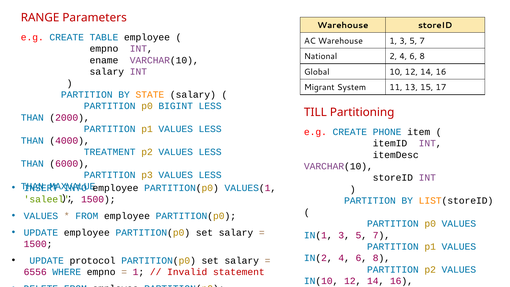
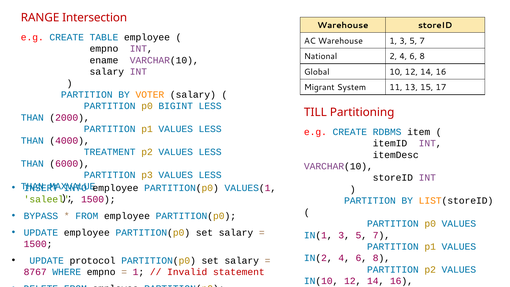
Parameters: Parameters -> Intersection (95, 18)
STATE: STATE -> VOTER (150, 95)
PHONE: PHONE -> RDBMS (387, 132)
VALUES: VALUES -> BYPASS (41, 216)
6556: 6556 -> 8767 (35, 272)
